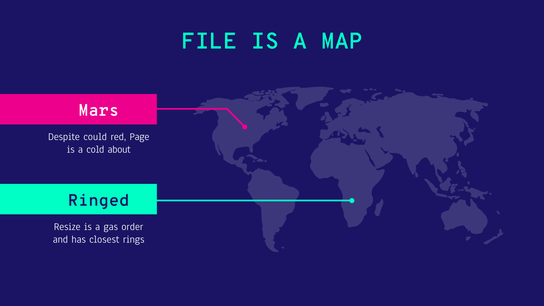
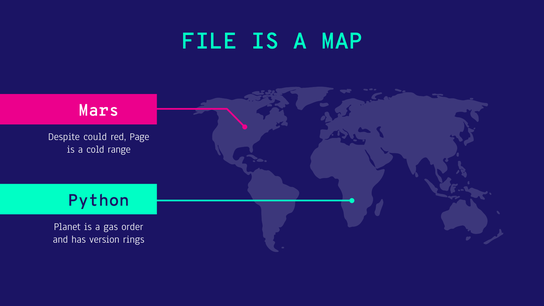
about: about -> range (119, 149)
Ringed: Ringed -> Python (99, 200)
Resize: Resize -> Planet (67, 227)
closest: closest -> version (104, 240)
